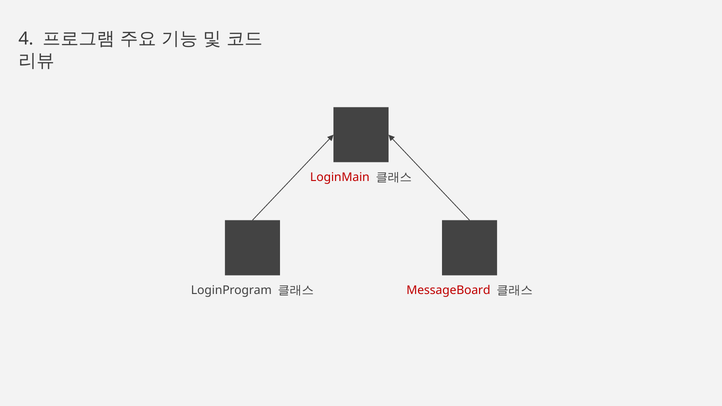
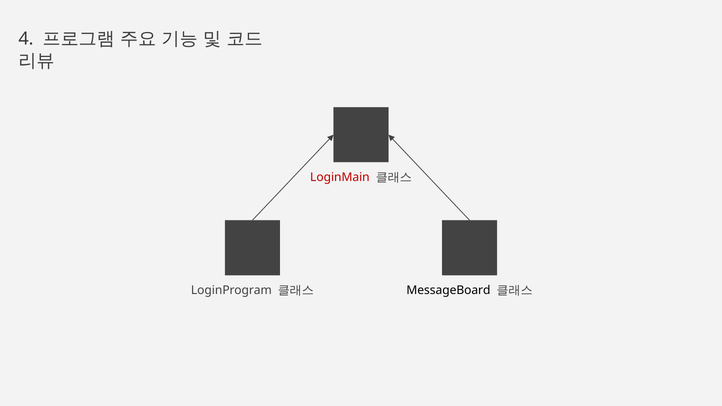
MessageBoard colour: red -> black (448, 291)
